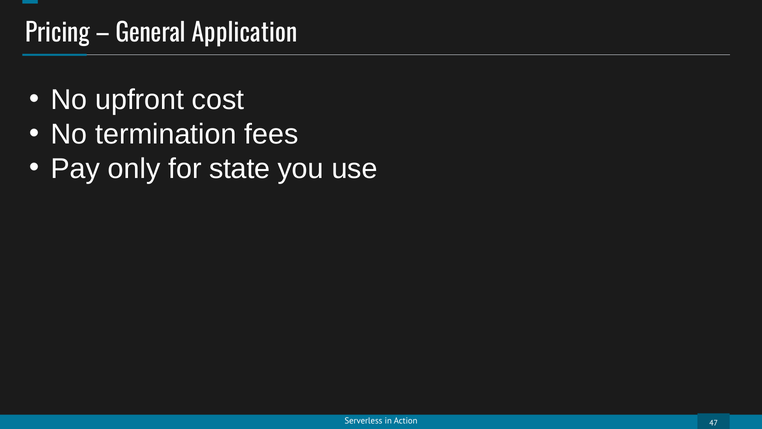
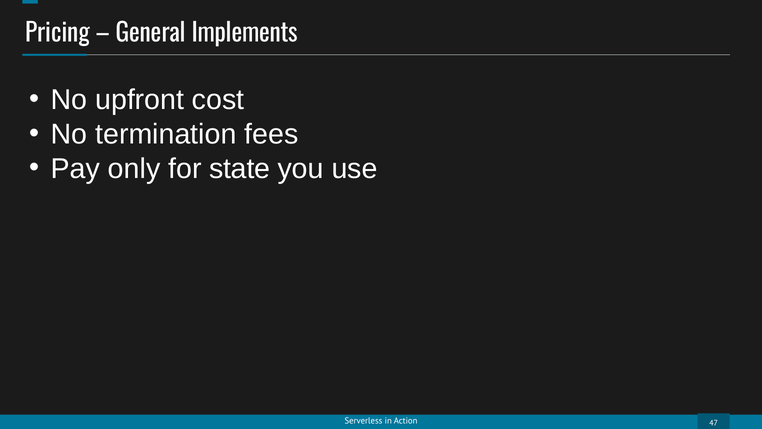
Application: Application -> Implements (245, 33)
